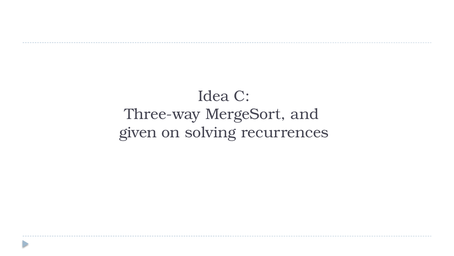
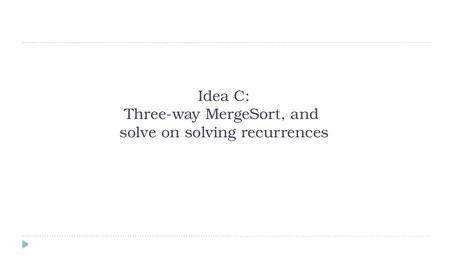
given: given -> solve (138, 132)
